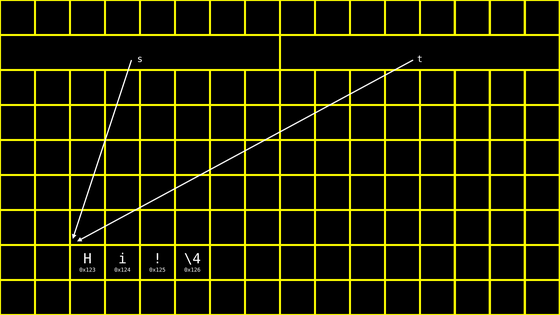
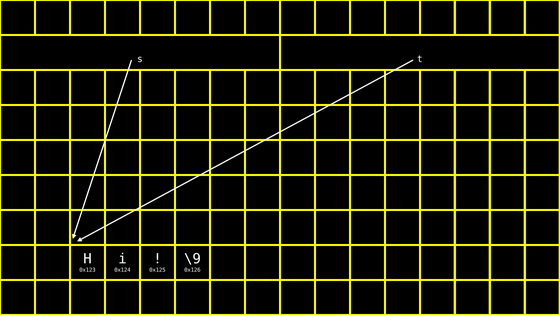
\4: \4 -> \9 (192, 259)
